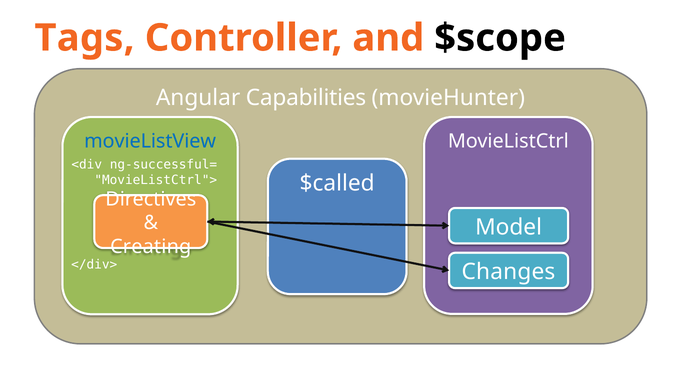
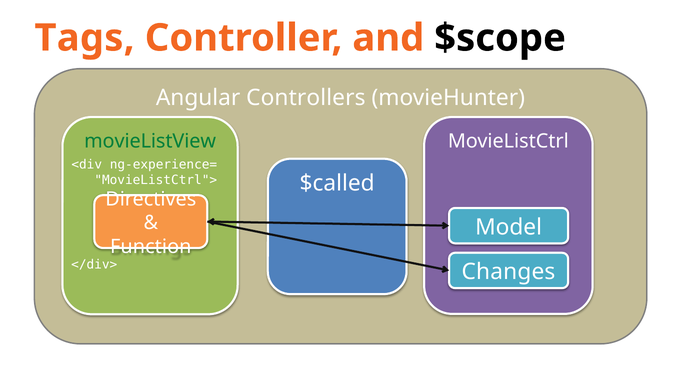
Capabilities: Capabilities -> Controllers (306, 98)
movieListView colour: blue -> green (150, 142)
ng-successful=: ng-successful= -> ng-experience= (163, 165)
Creating: Creating -> Function (151, 247)
